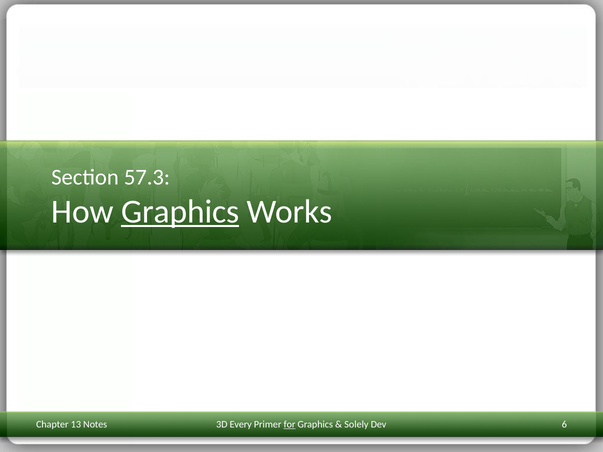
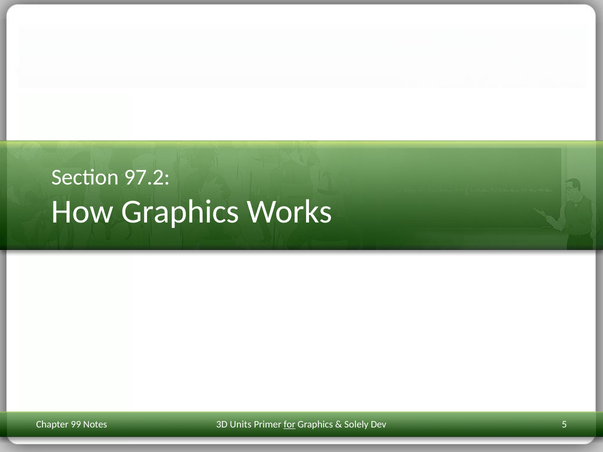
57.3: 57.3 -> 97.2 (147, 177)
Graphics underline: present -> none (180, 212)
13: 13 -> 99 (76, 425)
Every: Every -> Units (241, 425)
6: 6 -> 5 (564, 425)
